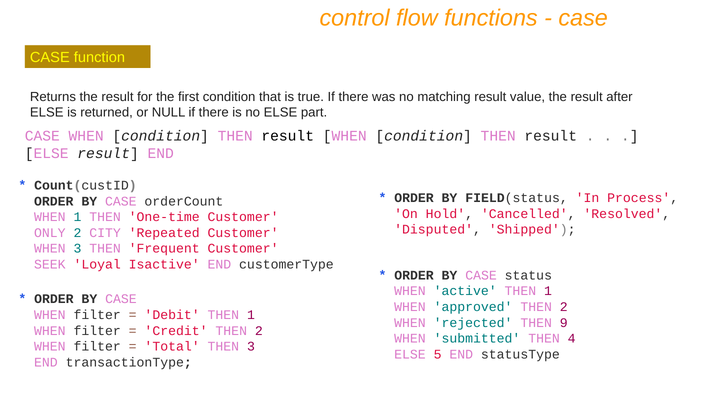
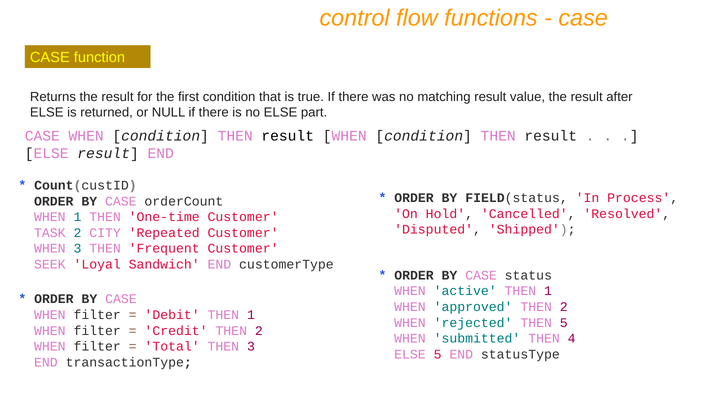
ONLY: ONLY -> TASK (50, 233)
Isactive: Isactive -> Sandwich (164, 265)
THEN 9: 9 -> 5 (564, 323)
